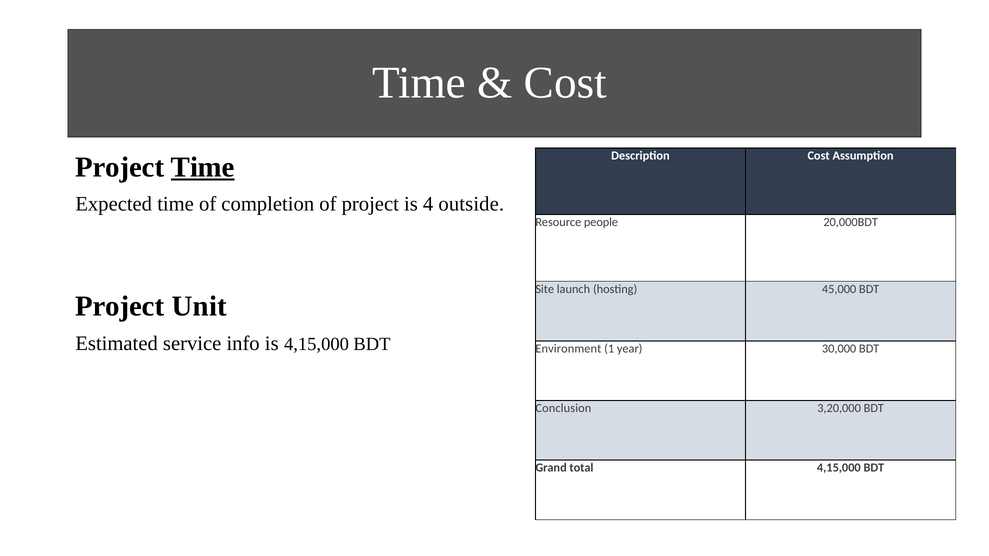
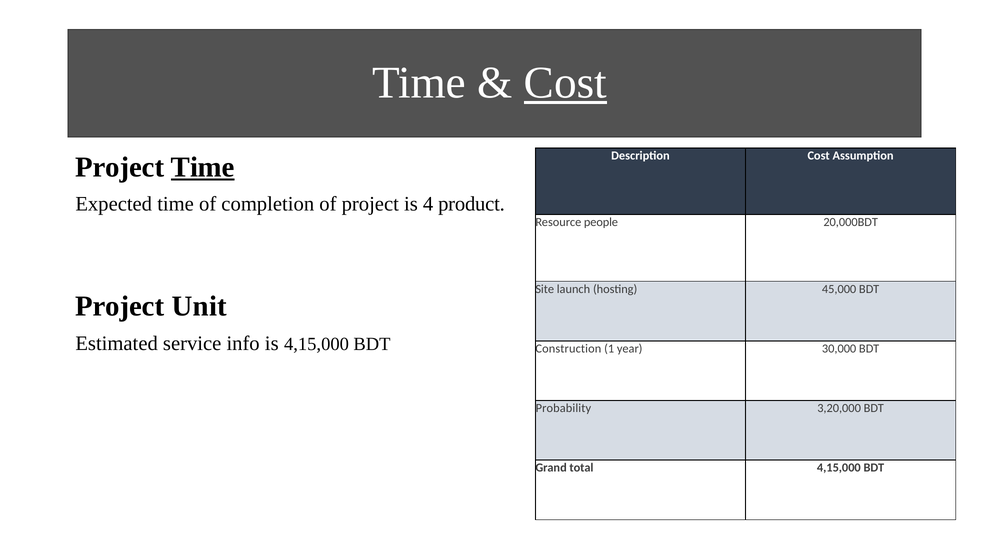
Cost underline: none -> present (565, 83)
outside: outside -> product (471, 204)
Environment: Environment -> Construction (568, 349)
Conclusion: Conclusion -> Probability (563, 408)
